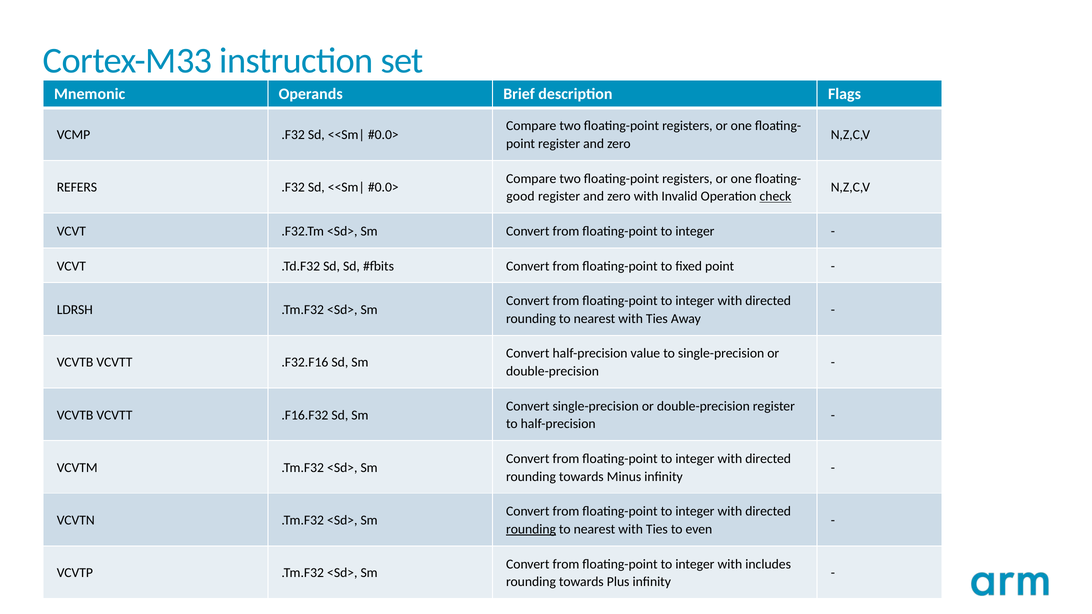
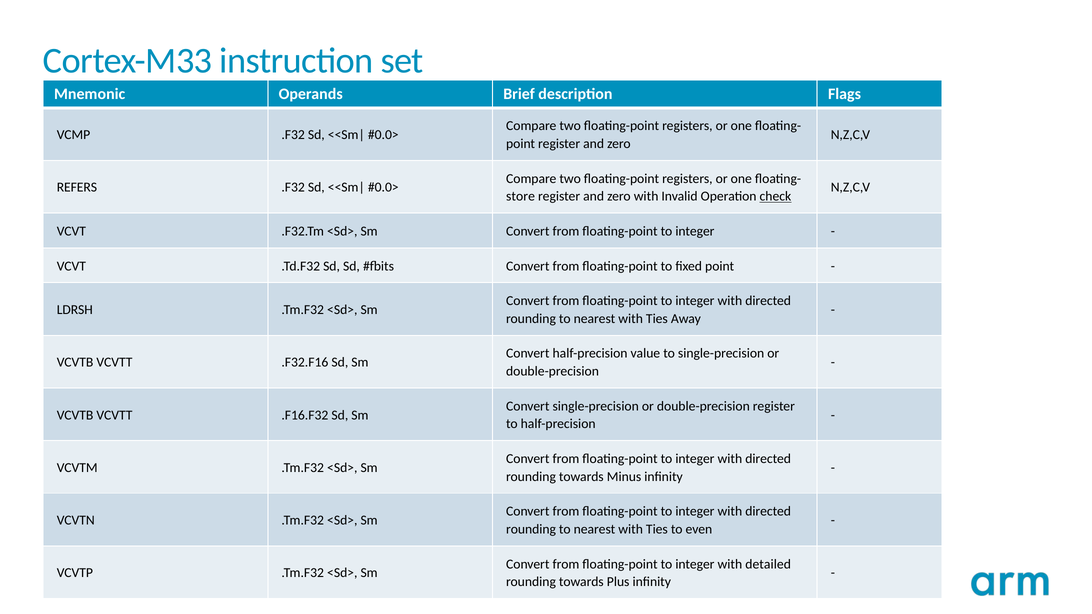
good: good -> store (521, 196)
rounding underline: present -> none (531, 529)
includes: includes -> detailed (768, 564)
